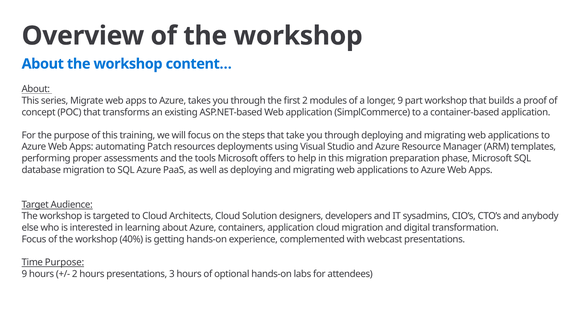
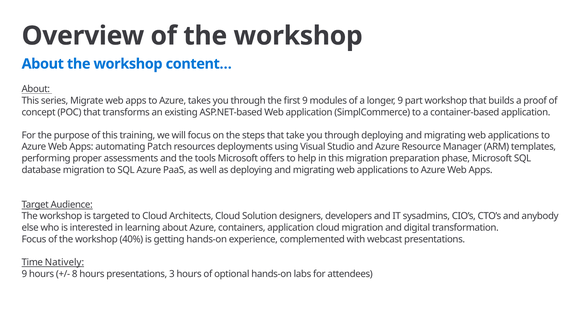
first 2: 2 -> 9 (305, 100)
Time Purpose: Purpose -> Natively (64, 262)
2: 2 -> 8 (75, 273)
